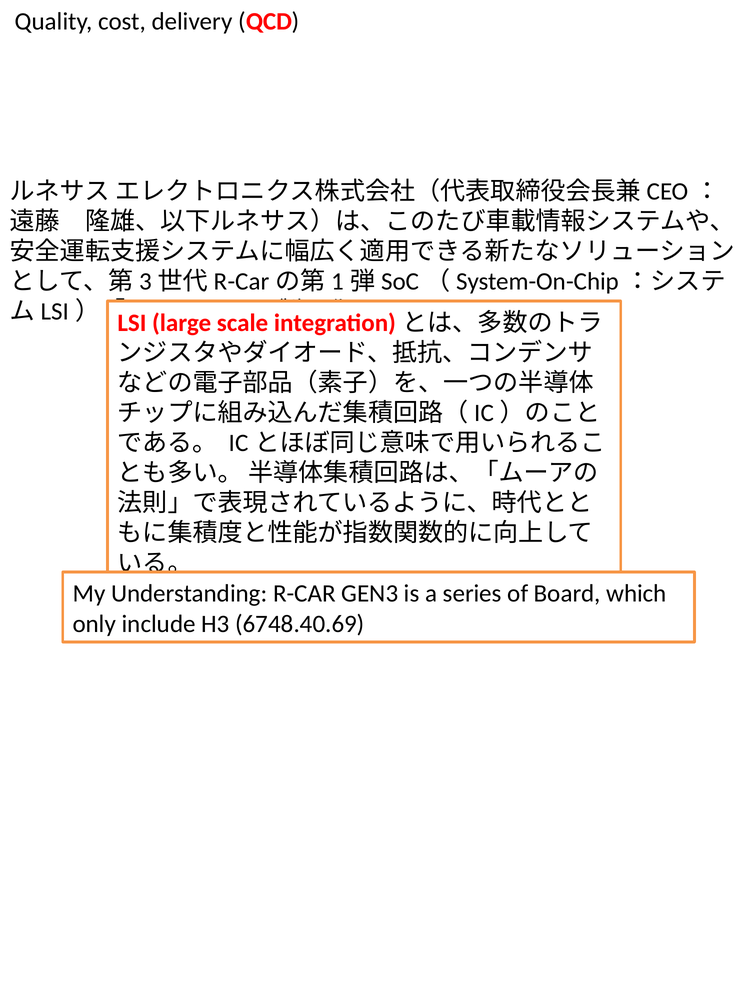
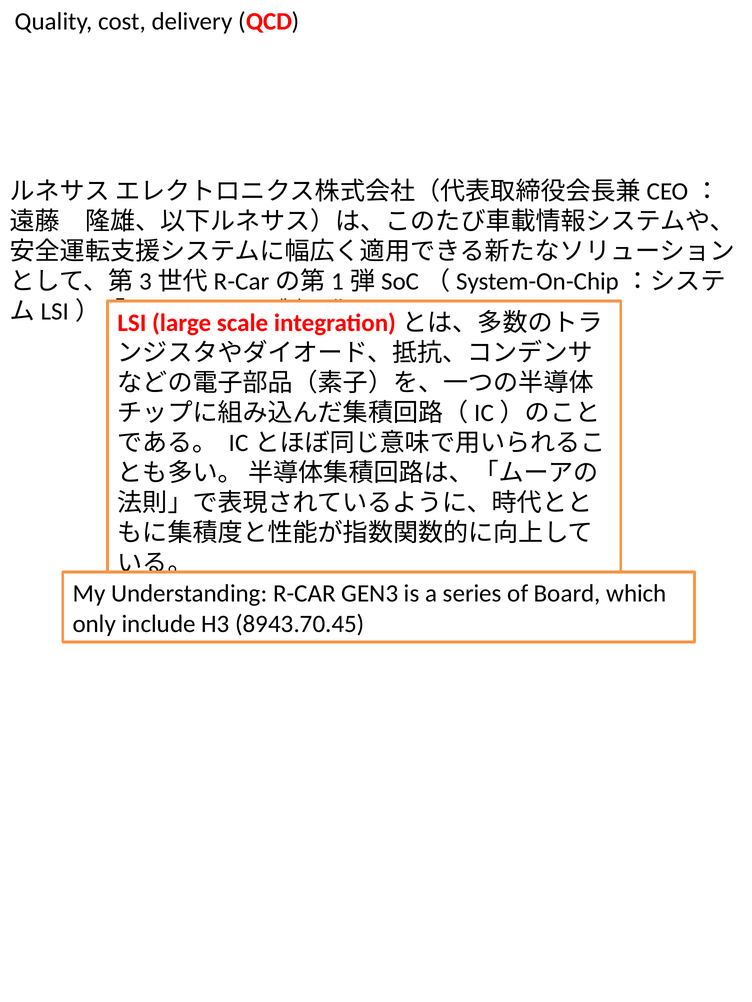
6748.40.69: 6748.40.69 -> 8943.70.45 (300, 624)
